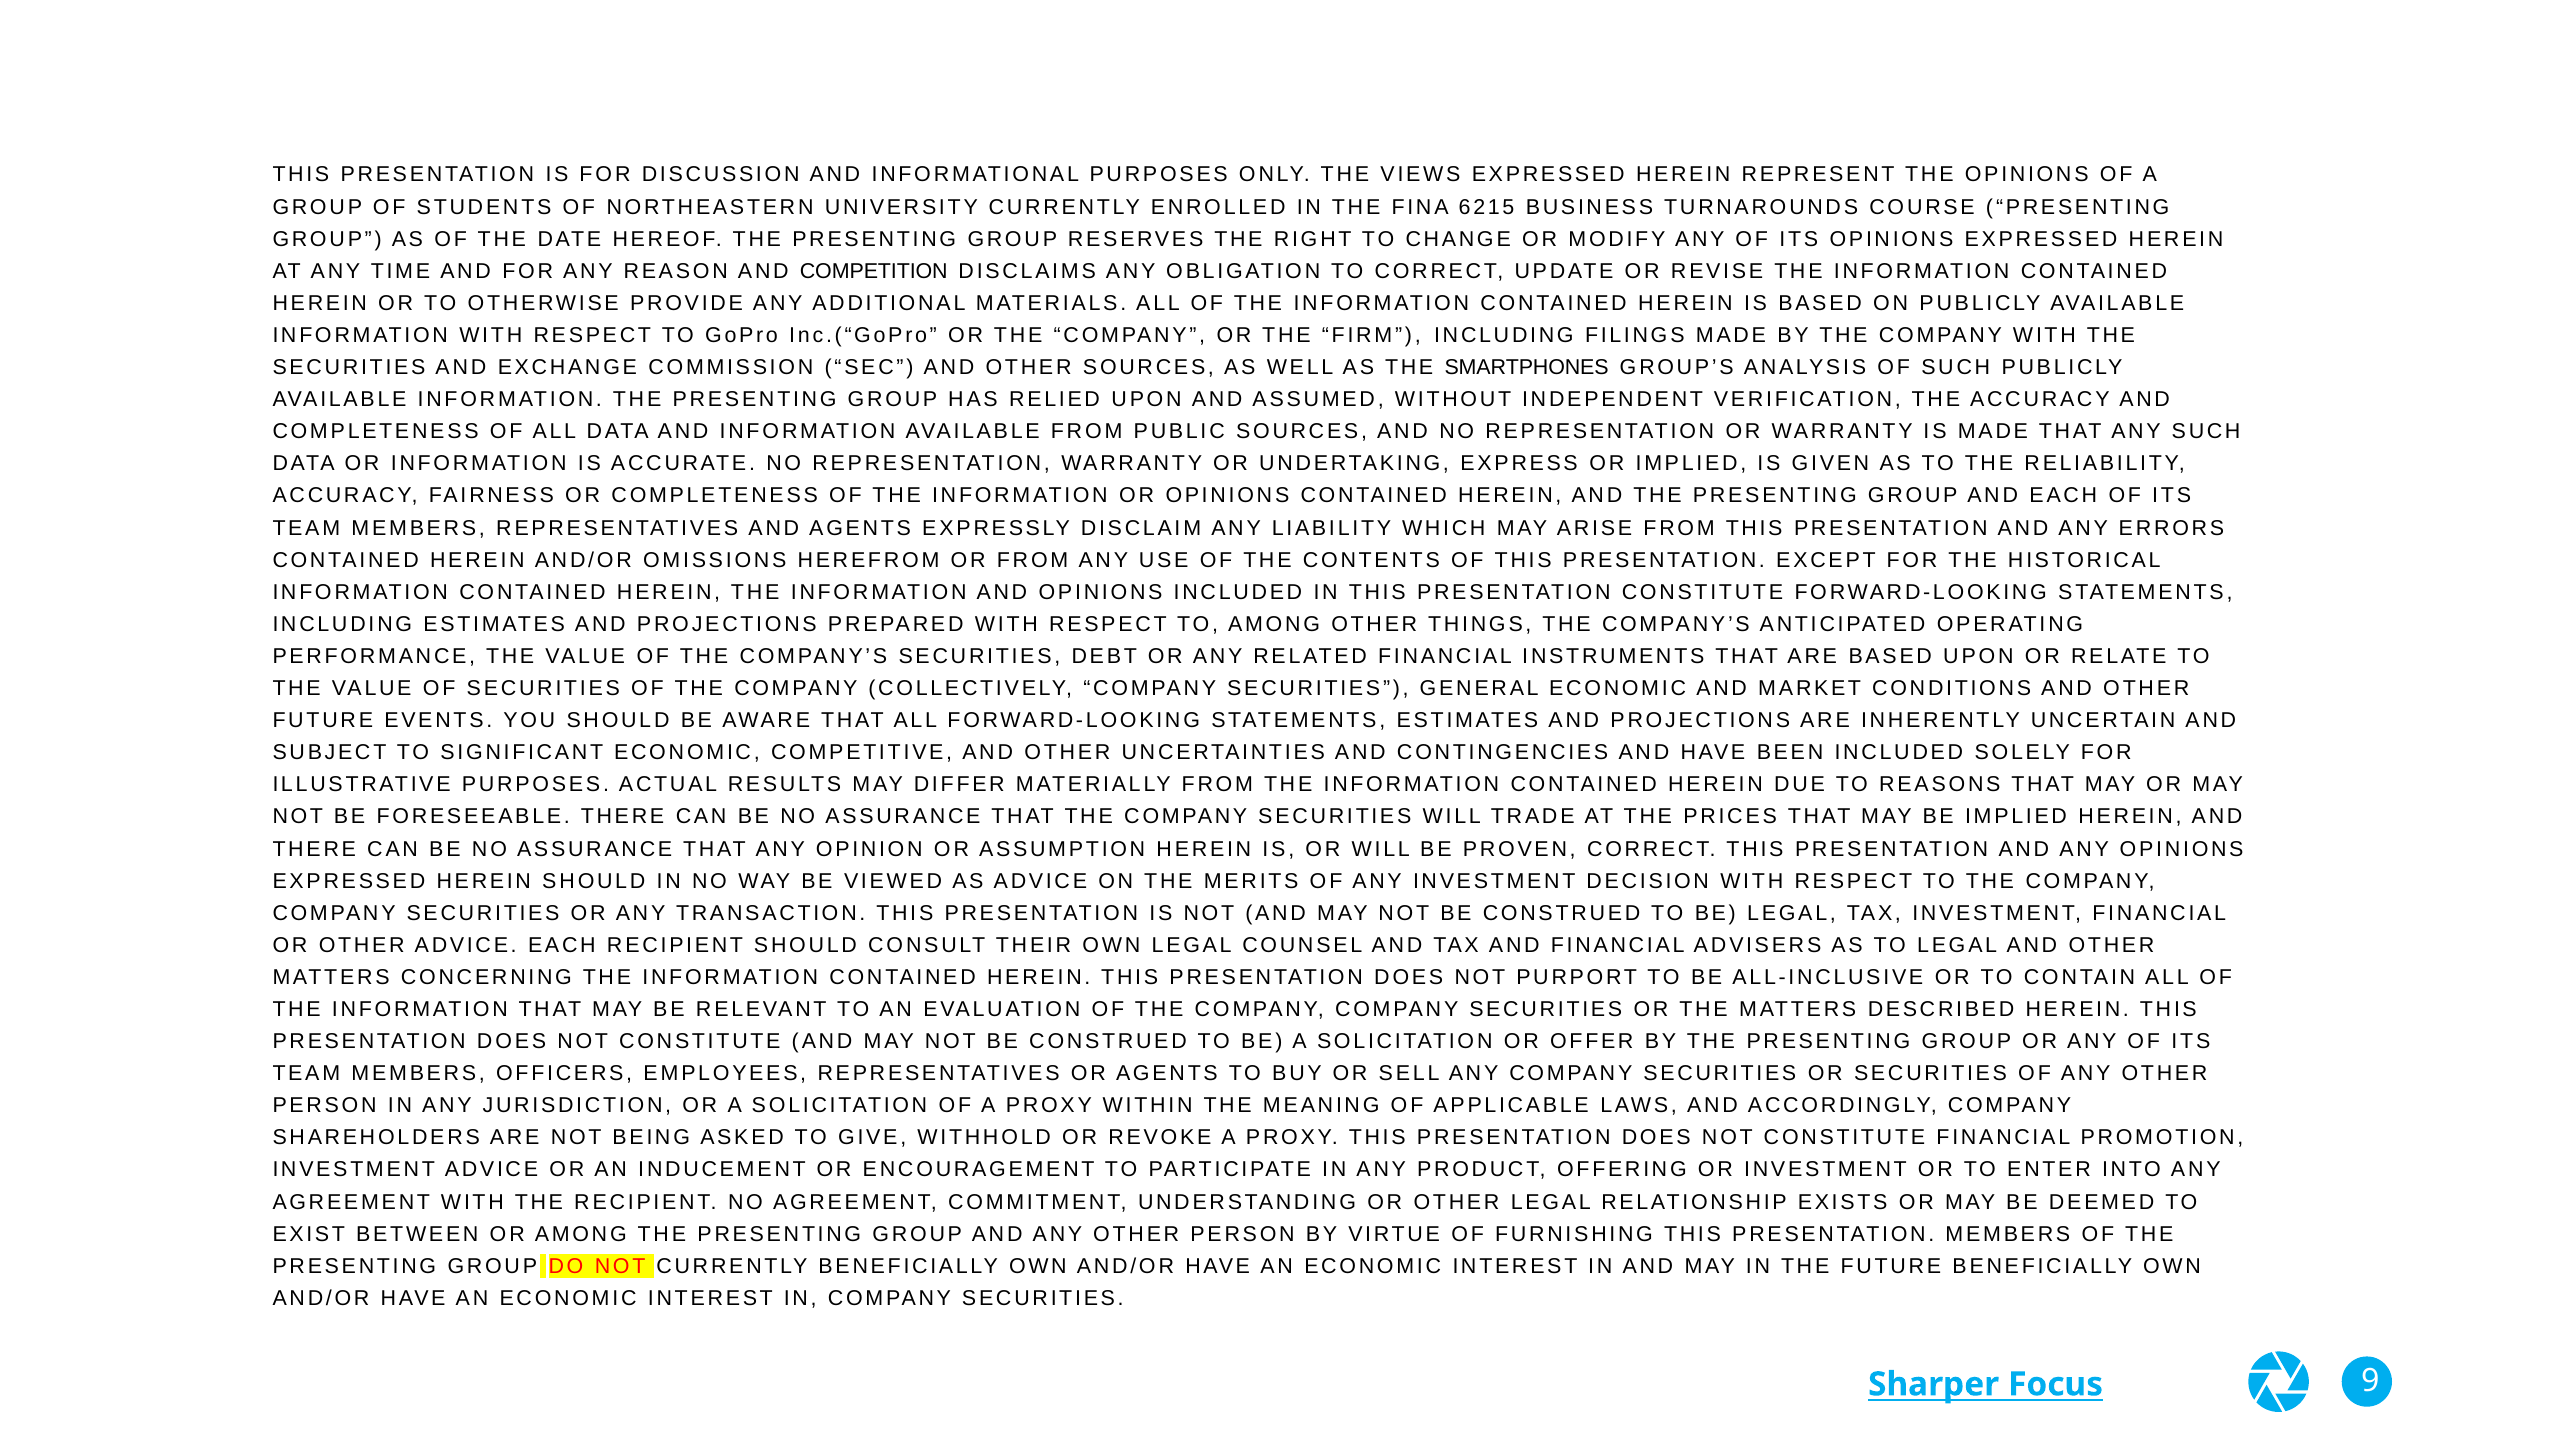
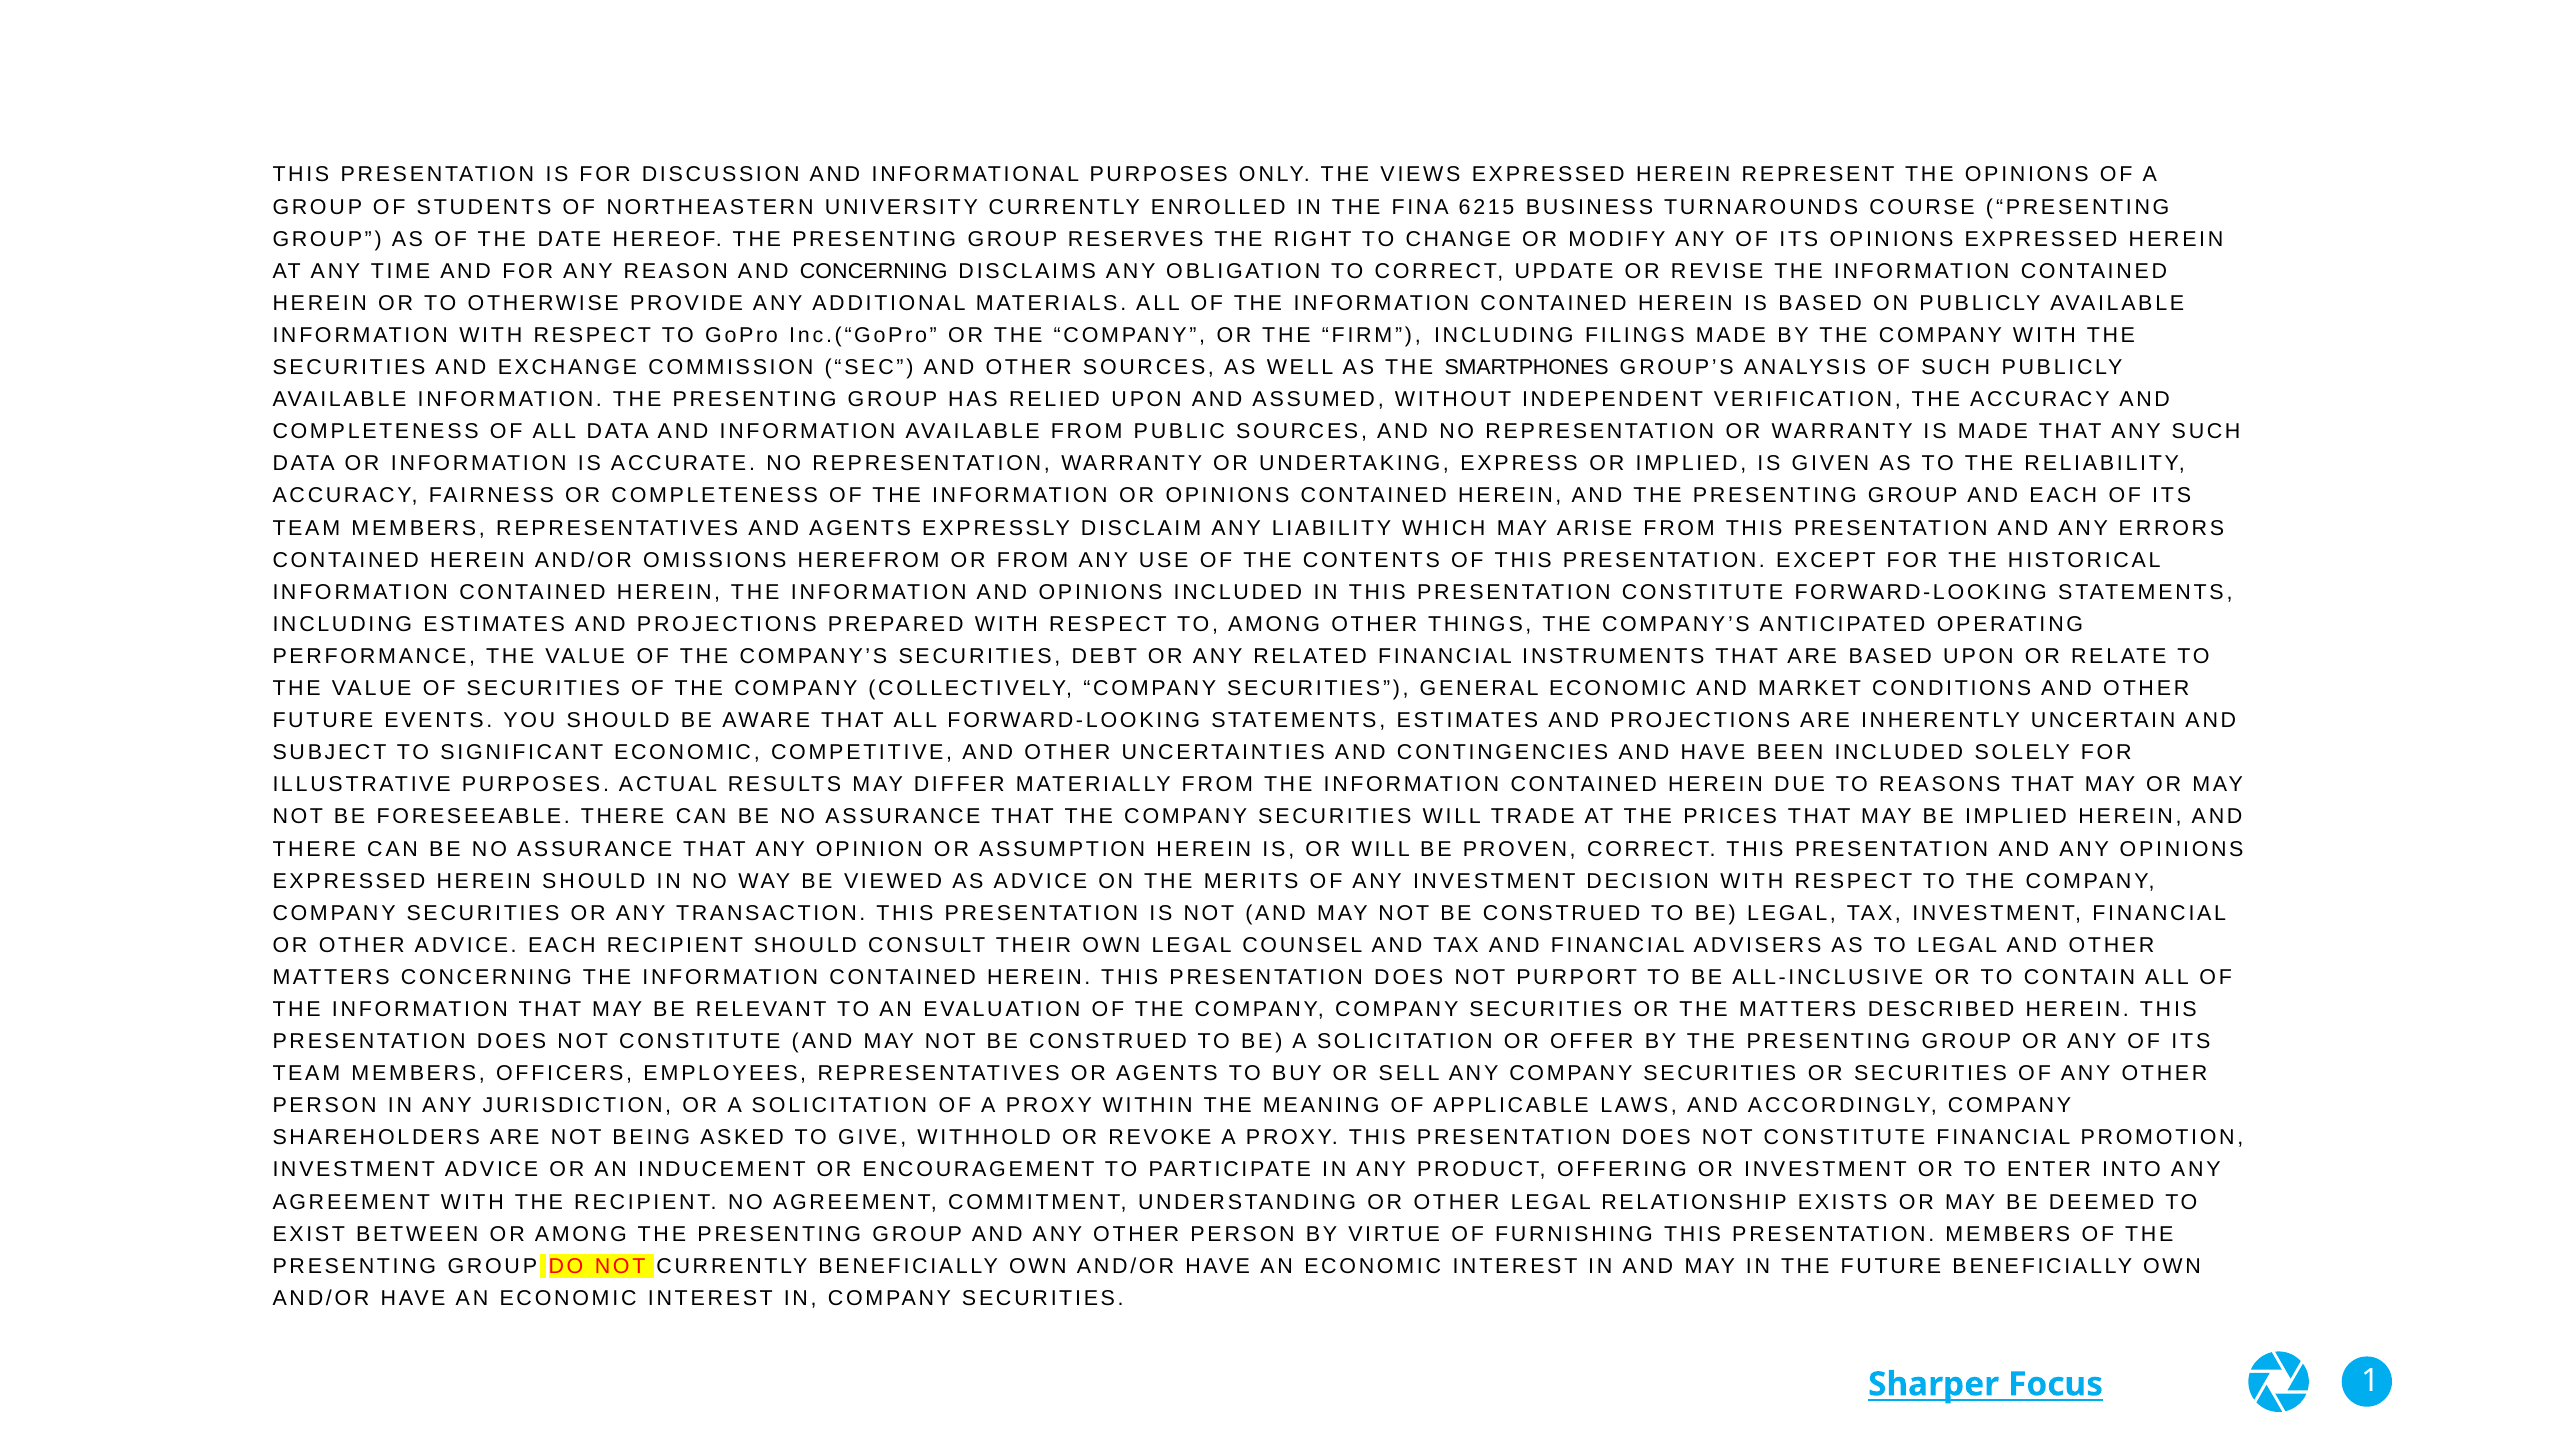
AND COMPETITION: COMPETITION -> CONCERNING (874, 271)
9: 9 -> 1 (2370, 1381)
